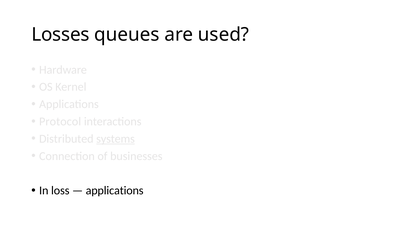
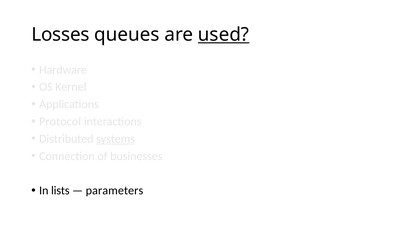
used underline: none -> present (224, 35)
loss: loss -> lists (60, 190)
applications: applications -> parameters (114, 190)
